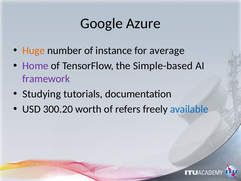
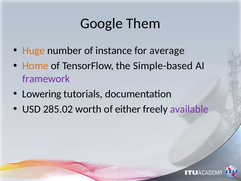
Azure: Azure -> Them (143, 23)
Home colour: purple -> orange (35, 66)
Studying: Studying -> Lowering (42, 94)
300.20: 300.20 -> 285.02 (58, 109)
refers: refers -> either (128, 109)
available colour: blue -> purple (189, 109)
